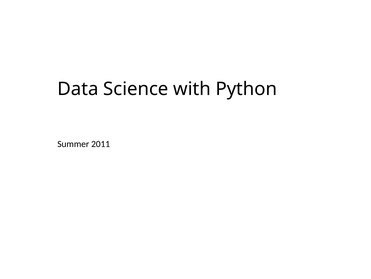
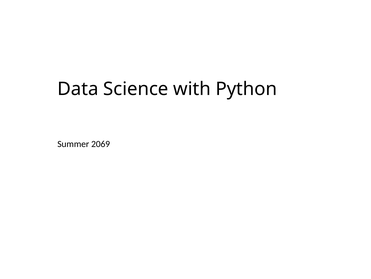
2011: 2011 -> 2069 (101, 144)
